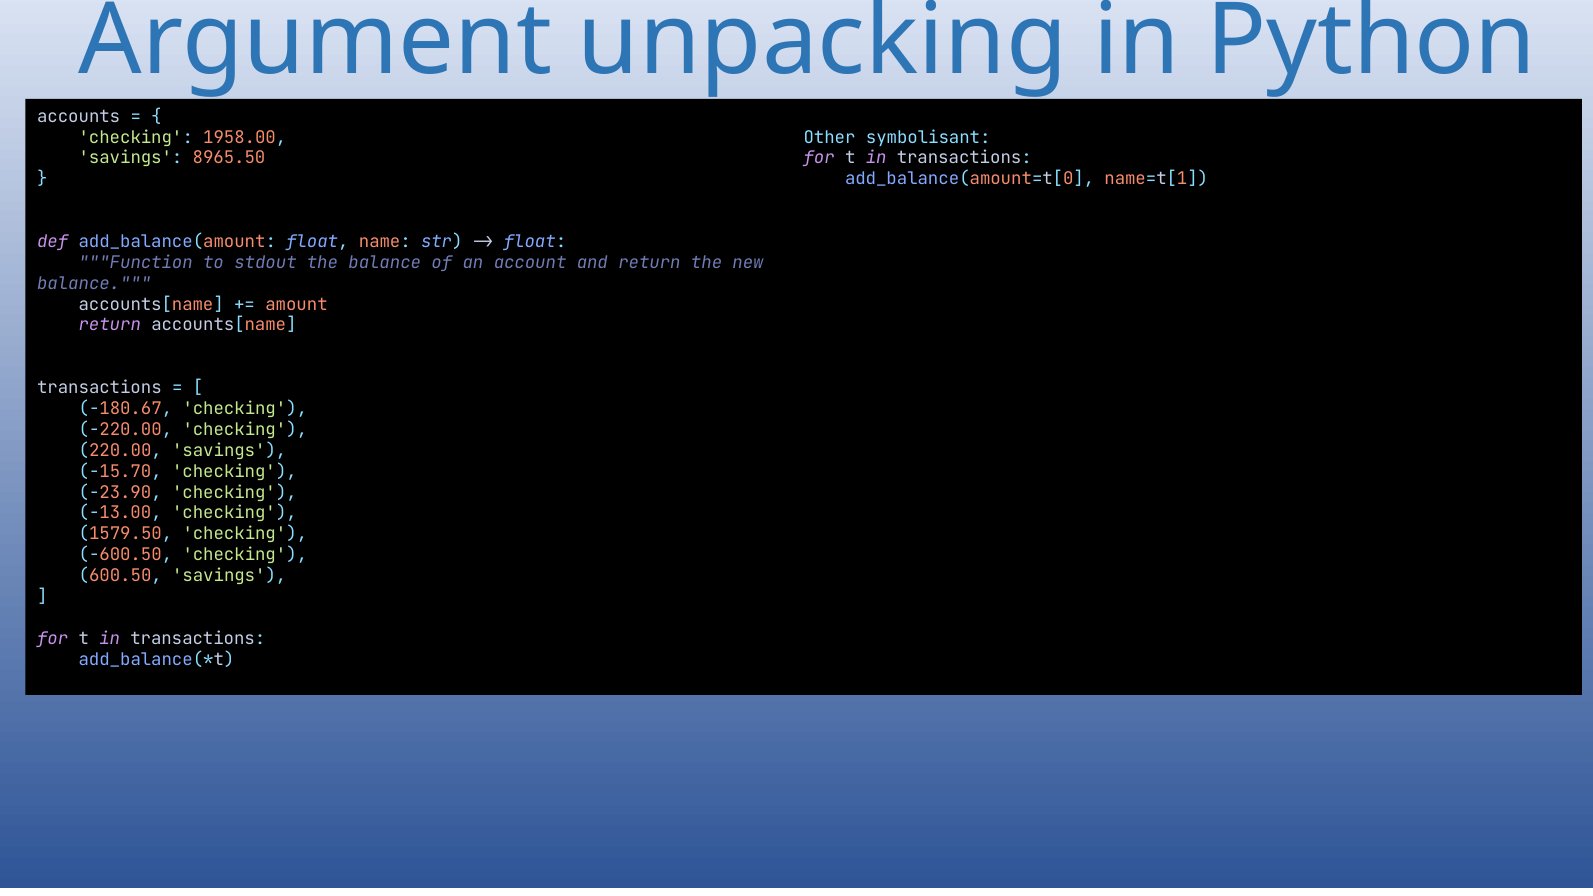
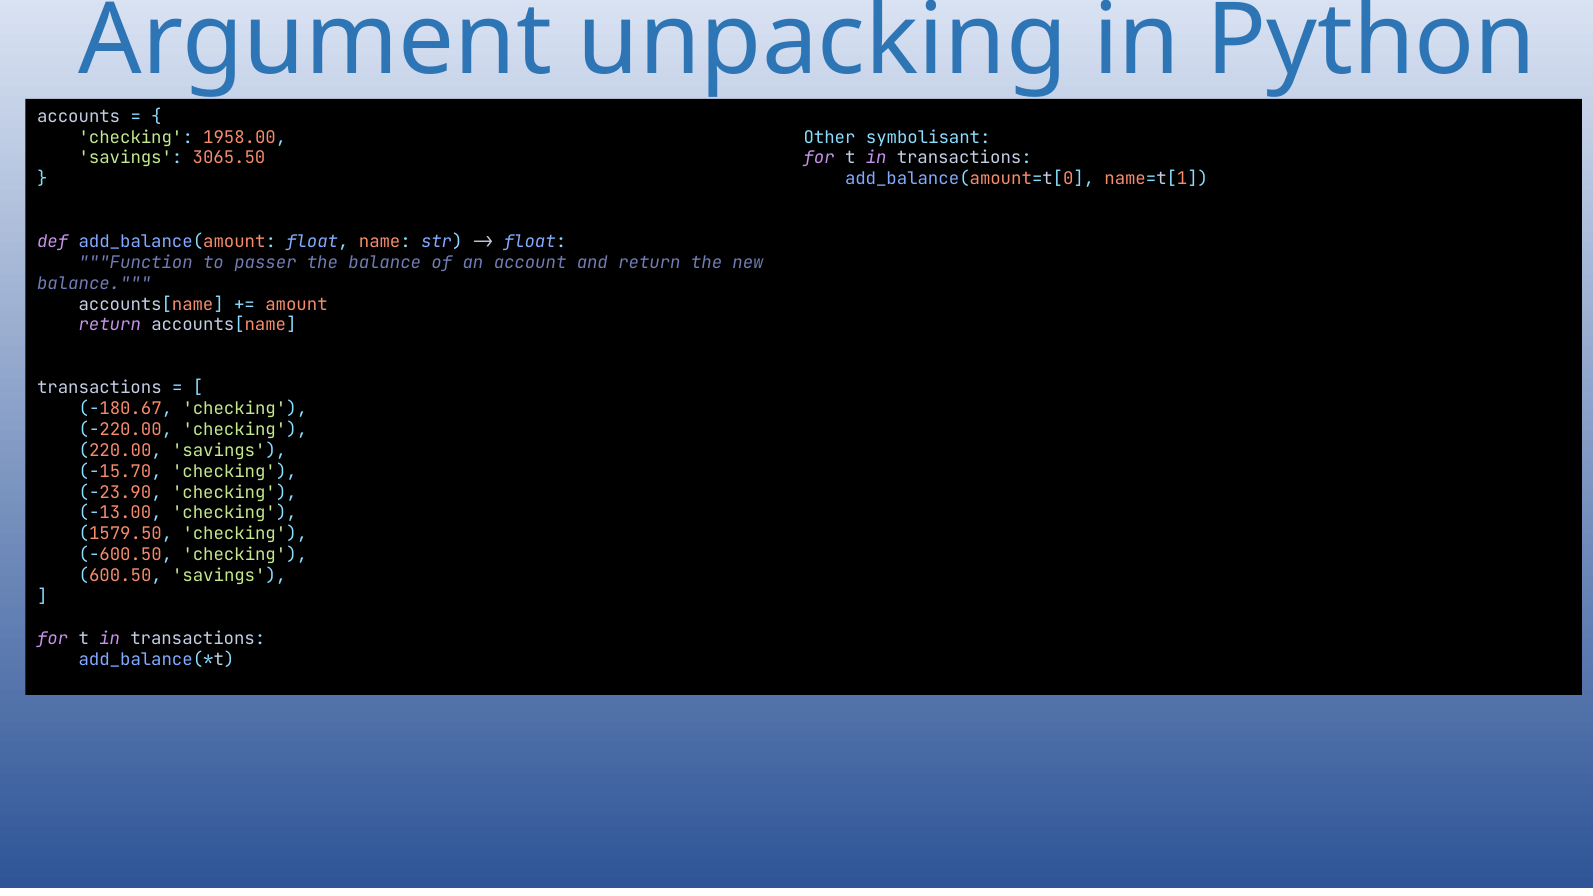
8965.50: 8965.50 -> 3065.50 (229, 158)
stdout: stdout -> passer (266, 263)
